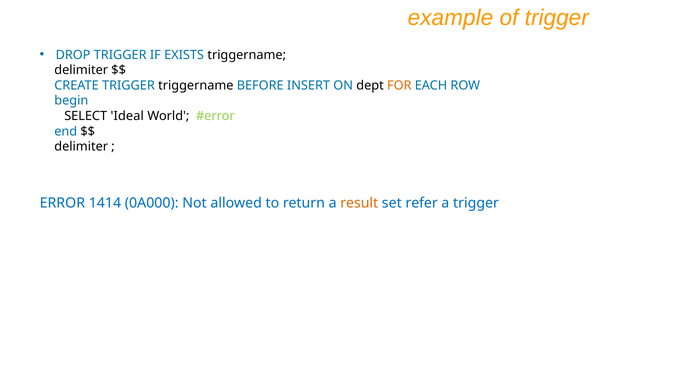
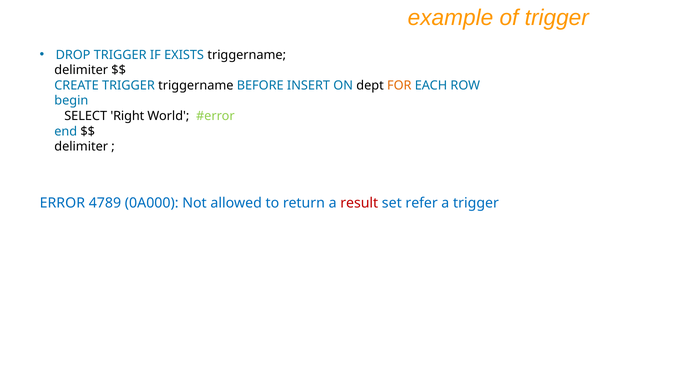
Ideal: Ideal -> Right (127, 116)
1414: 1414 -> 4789 (105, 203)
result colour: orange -> red (359, 203)
